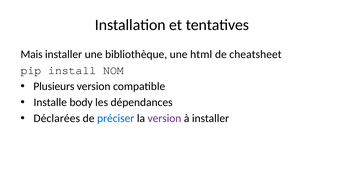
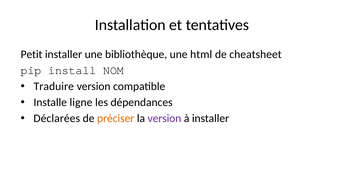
Mais: Mais -> Petit (32, 55)
Plusieurs: Plusieurs -> Traduire (54, 87)
body: body -> ligne (81, 103)
préciser colour: blue -> orange (116, 119)
